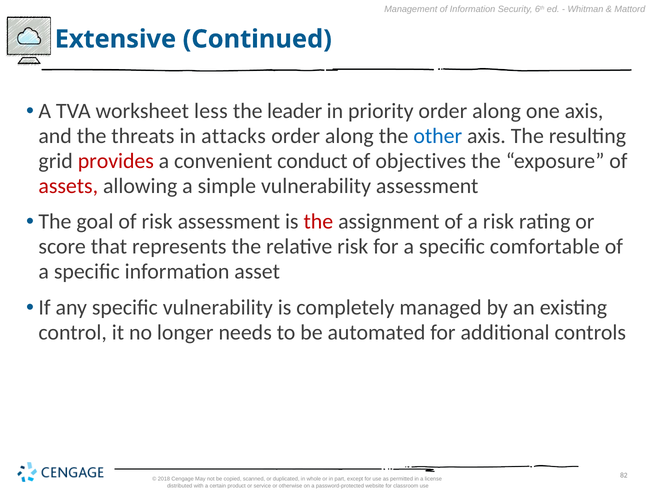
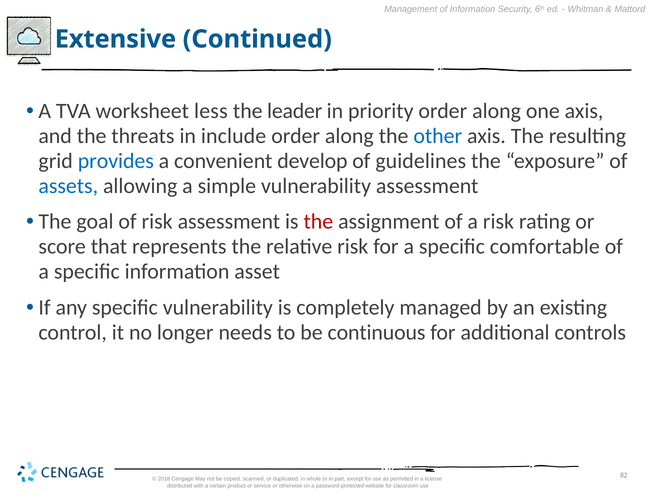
attacks: attacks -> include (234, 136)
provides colour: red -> blue (116, 161)
conduct: conduct -> develop (312, 161)
objectives: objectives -> guidelines (421, 161)
assets colour: red -> blue (68, 186)
automated: automated -> continuous (377, 332)
